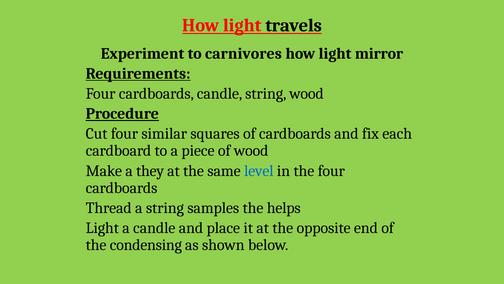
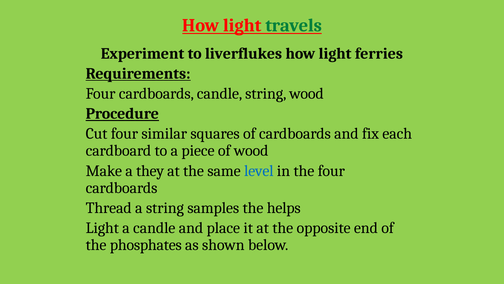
travels colour: black -> green (294, 26)
carnivores: carnivores -> liverflukes (244, 53)
mirror: mirror -> ferries (379, 53)
condensing: condensing -> phosphates (146, 245)
